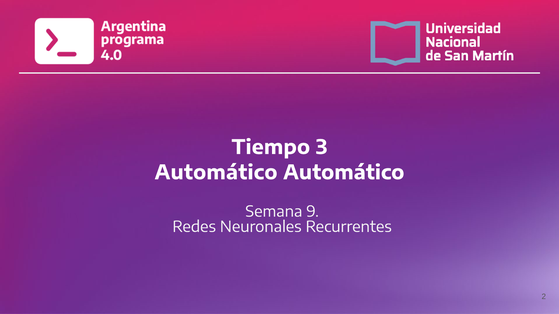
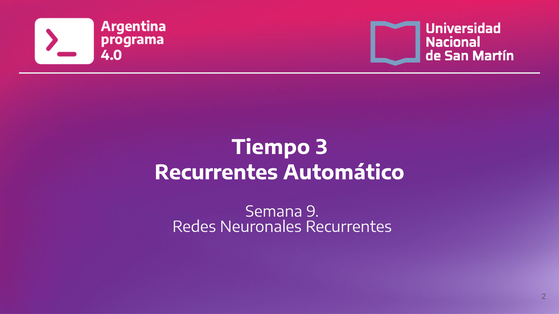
Automático: Automático -> Recurrentes (216, 173)
